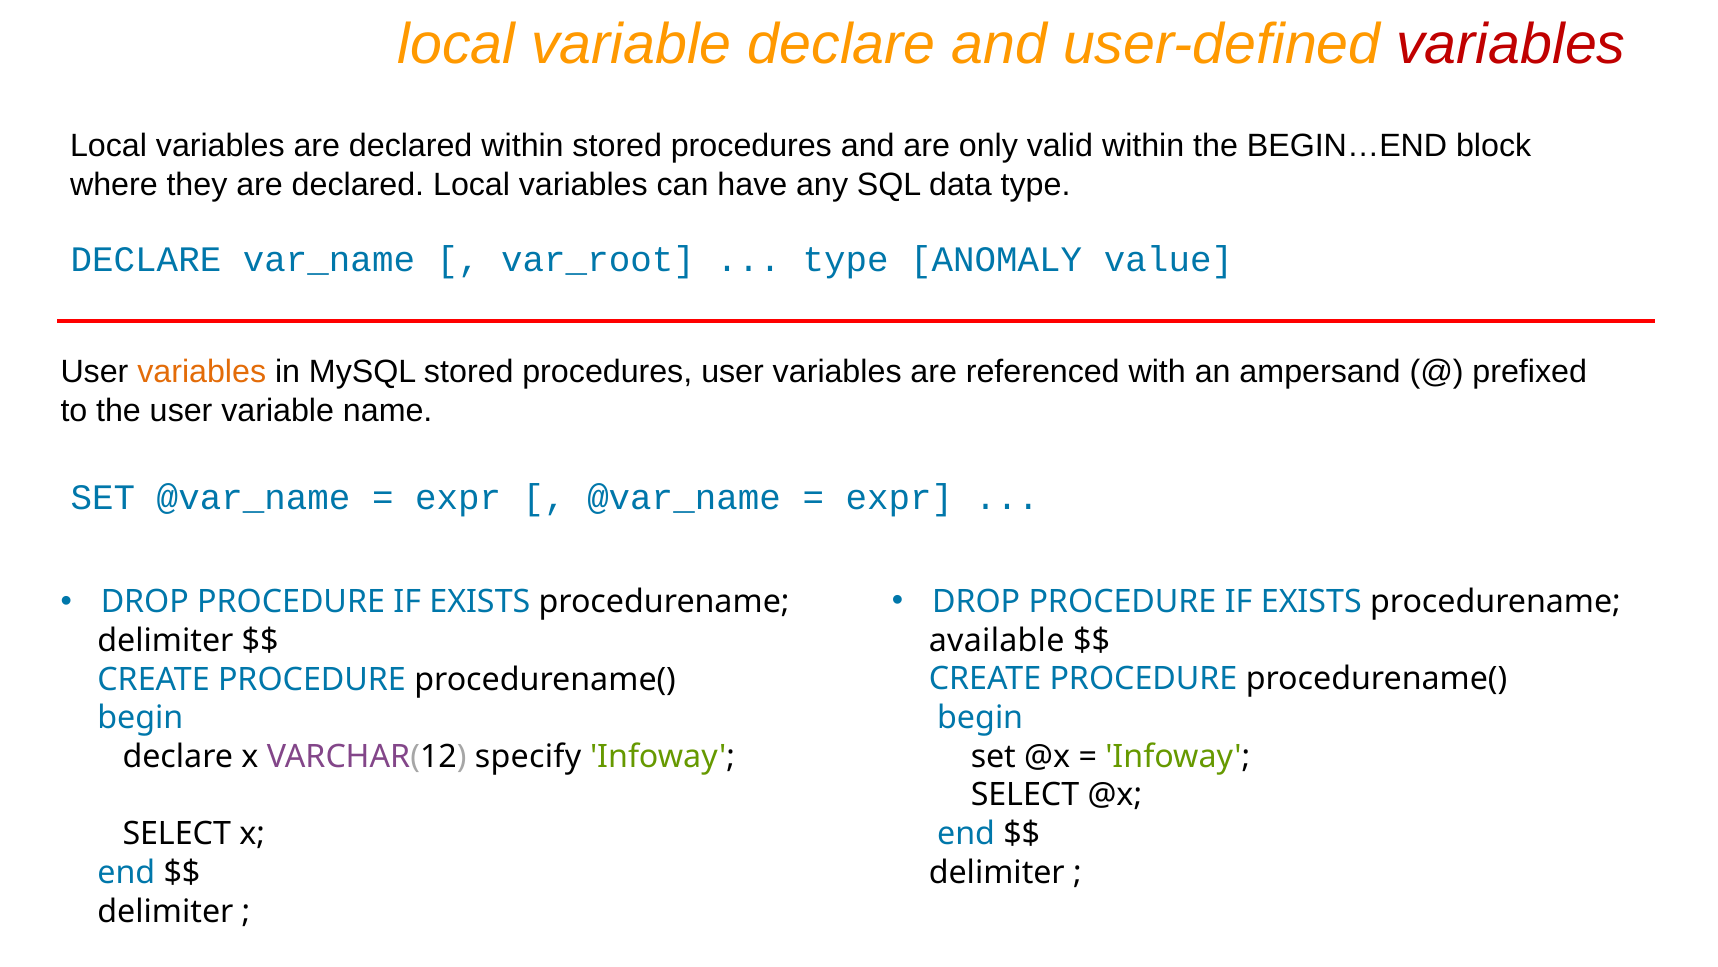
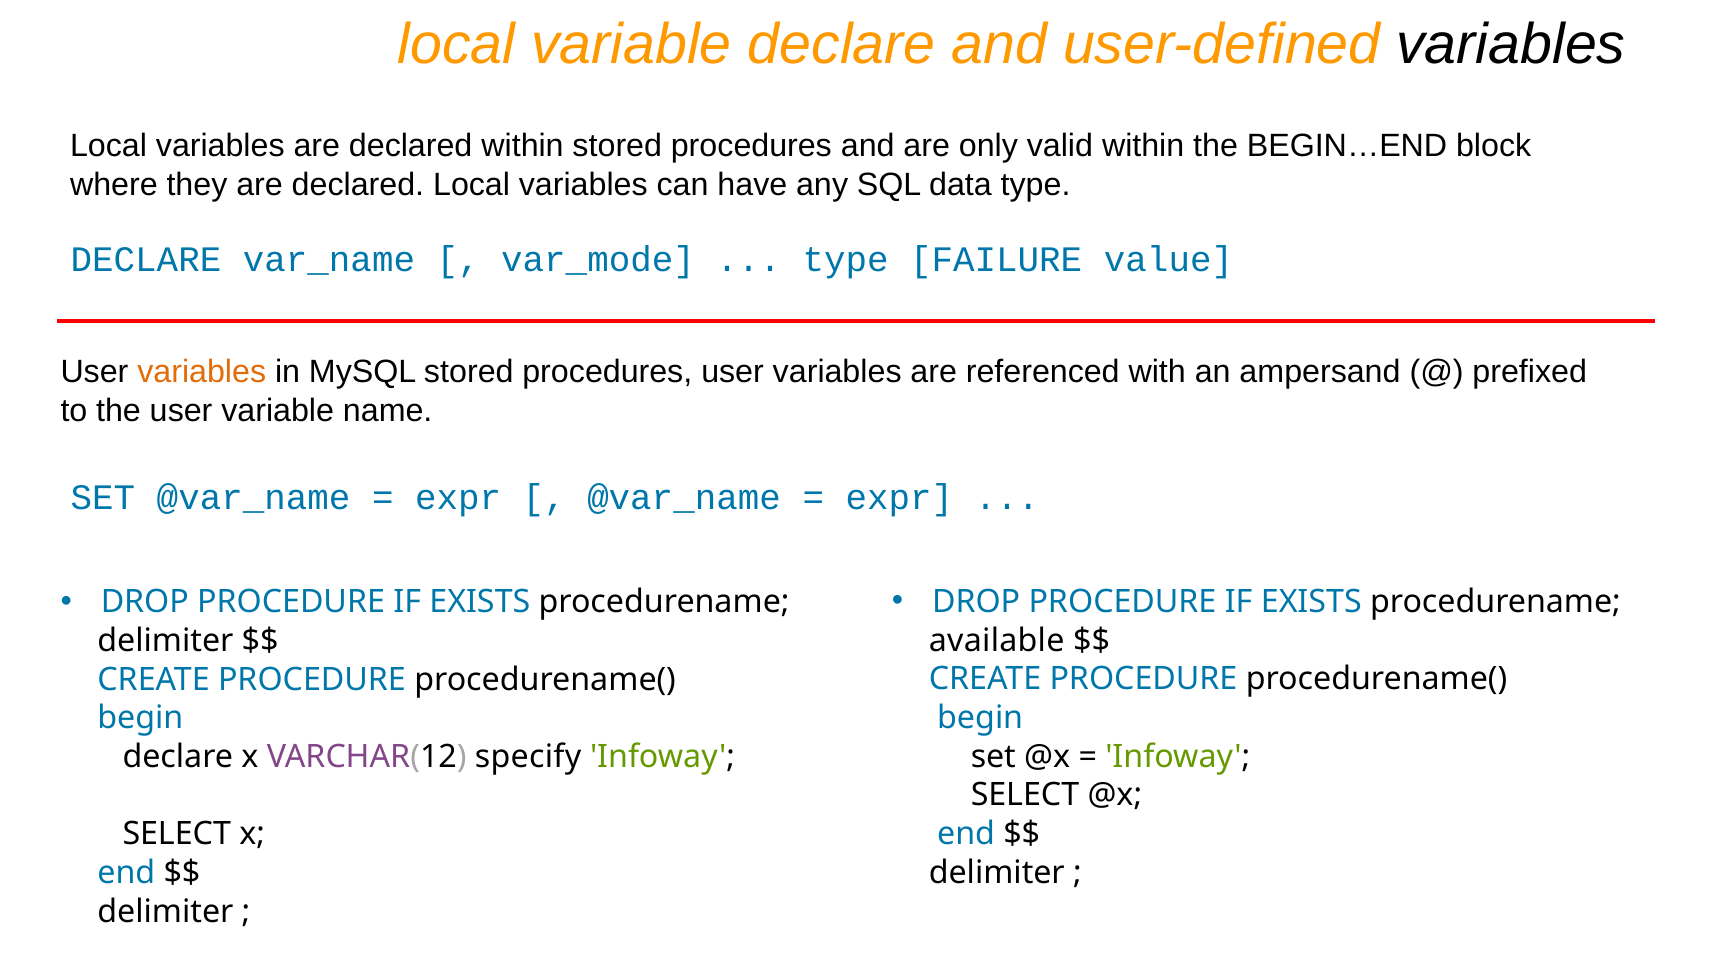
variables colour: red -> black (1511, 45)
var_root: var_root -> var_mode (598, 260)
ANOMALY: ANOMALY -> FAILURE (996, 260)
